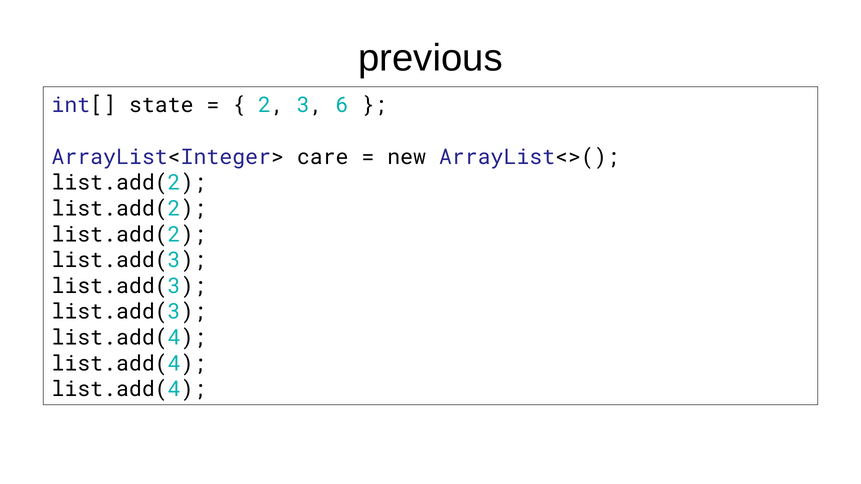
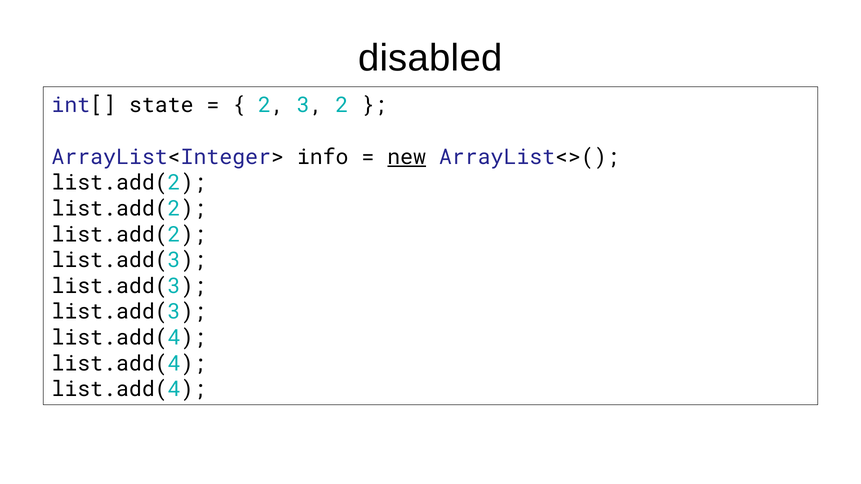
previous: previous -> disabled (430, 58)
3 6: 6 -> 2 (342, 105)
care: care -> info (323, 157)
new underline: none -> present (407, 157)
